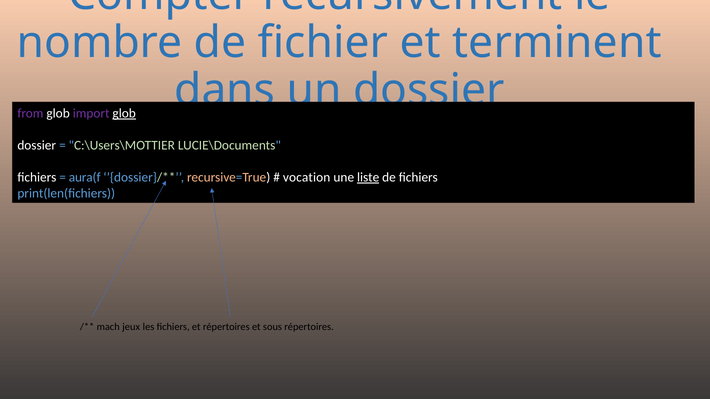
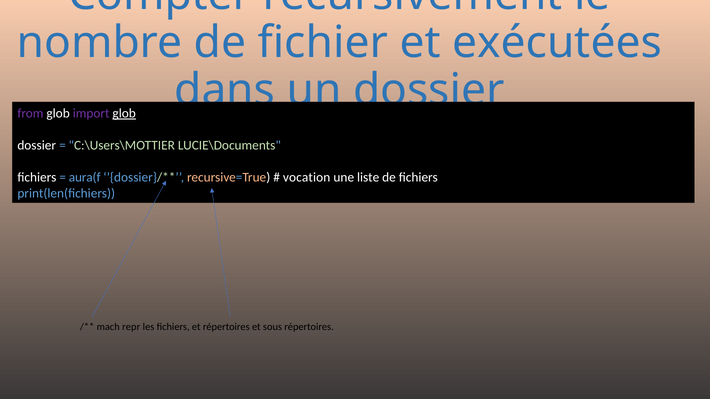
terminent: terminent -> exécutées (557, 43)
liste underline: present -> none (368, 177)
jeux: jeux -> repr (131, 327)
